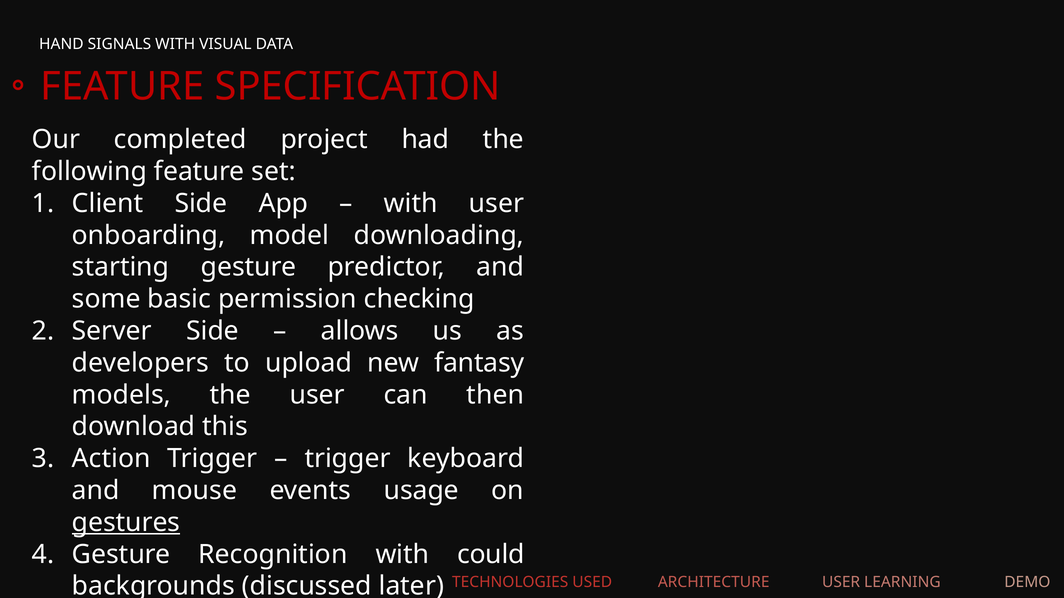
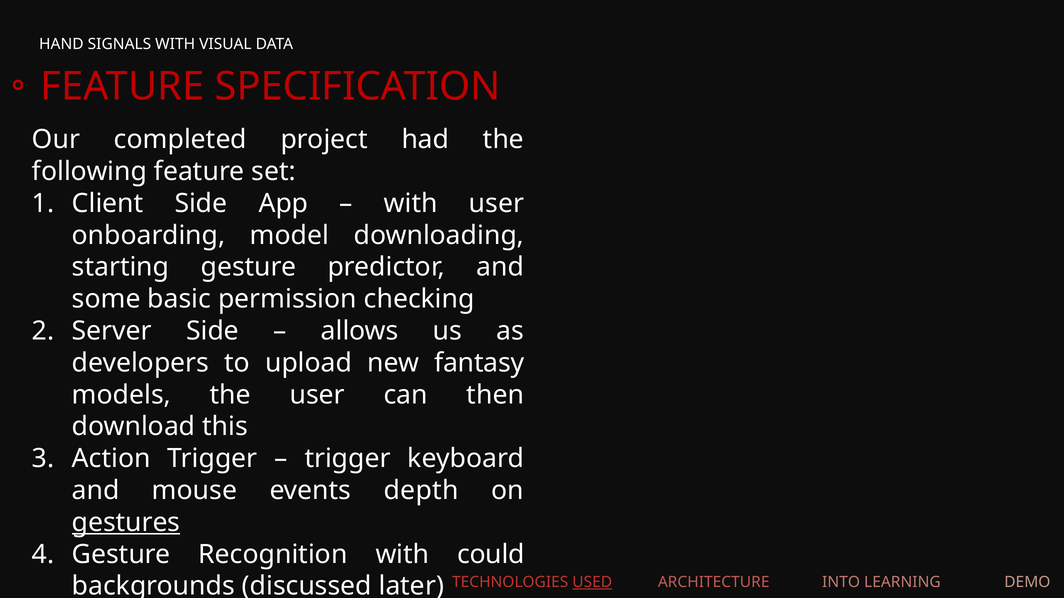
usage: usage -> depth (421, 491)
USED underline: none -> present (592, 583)
ARCHITECTURE USER: USER -> INTO (841, 583)
